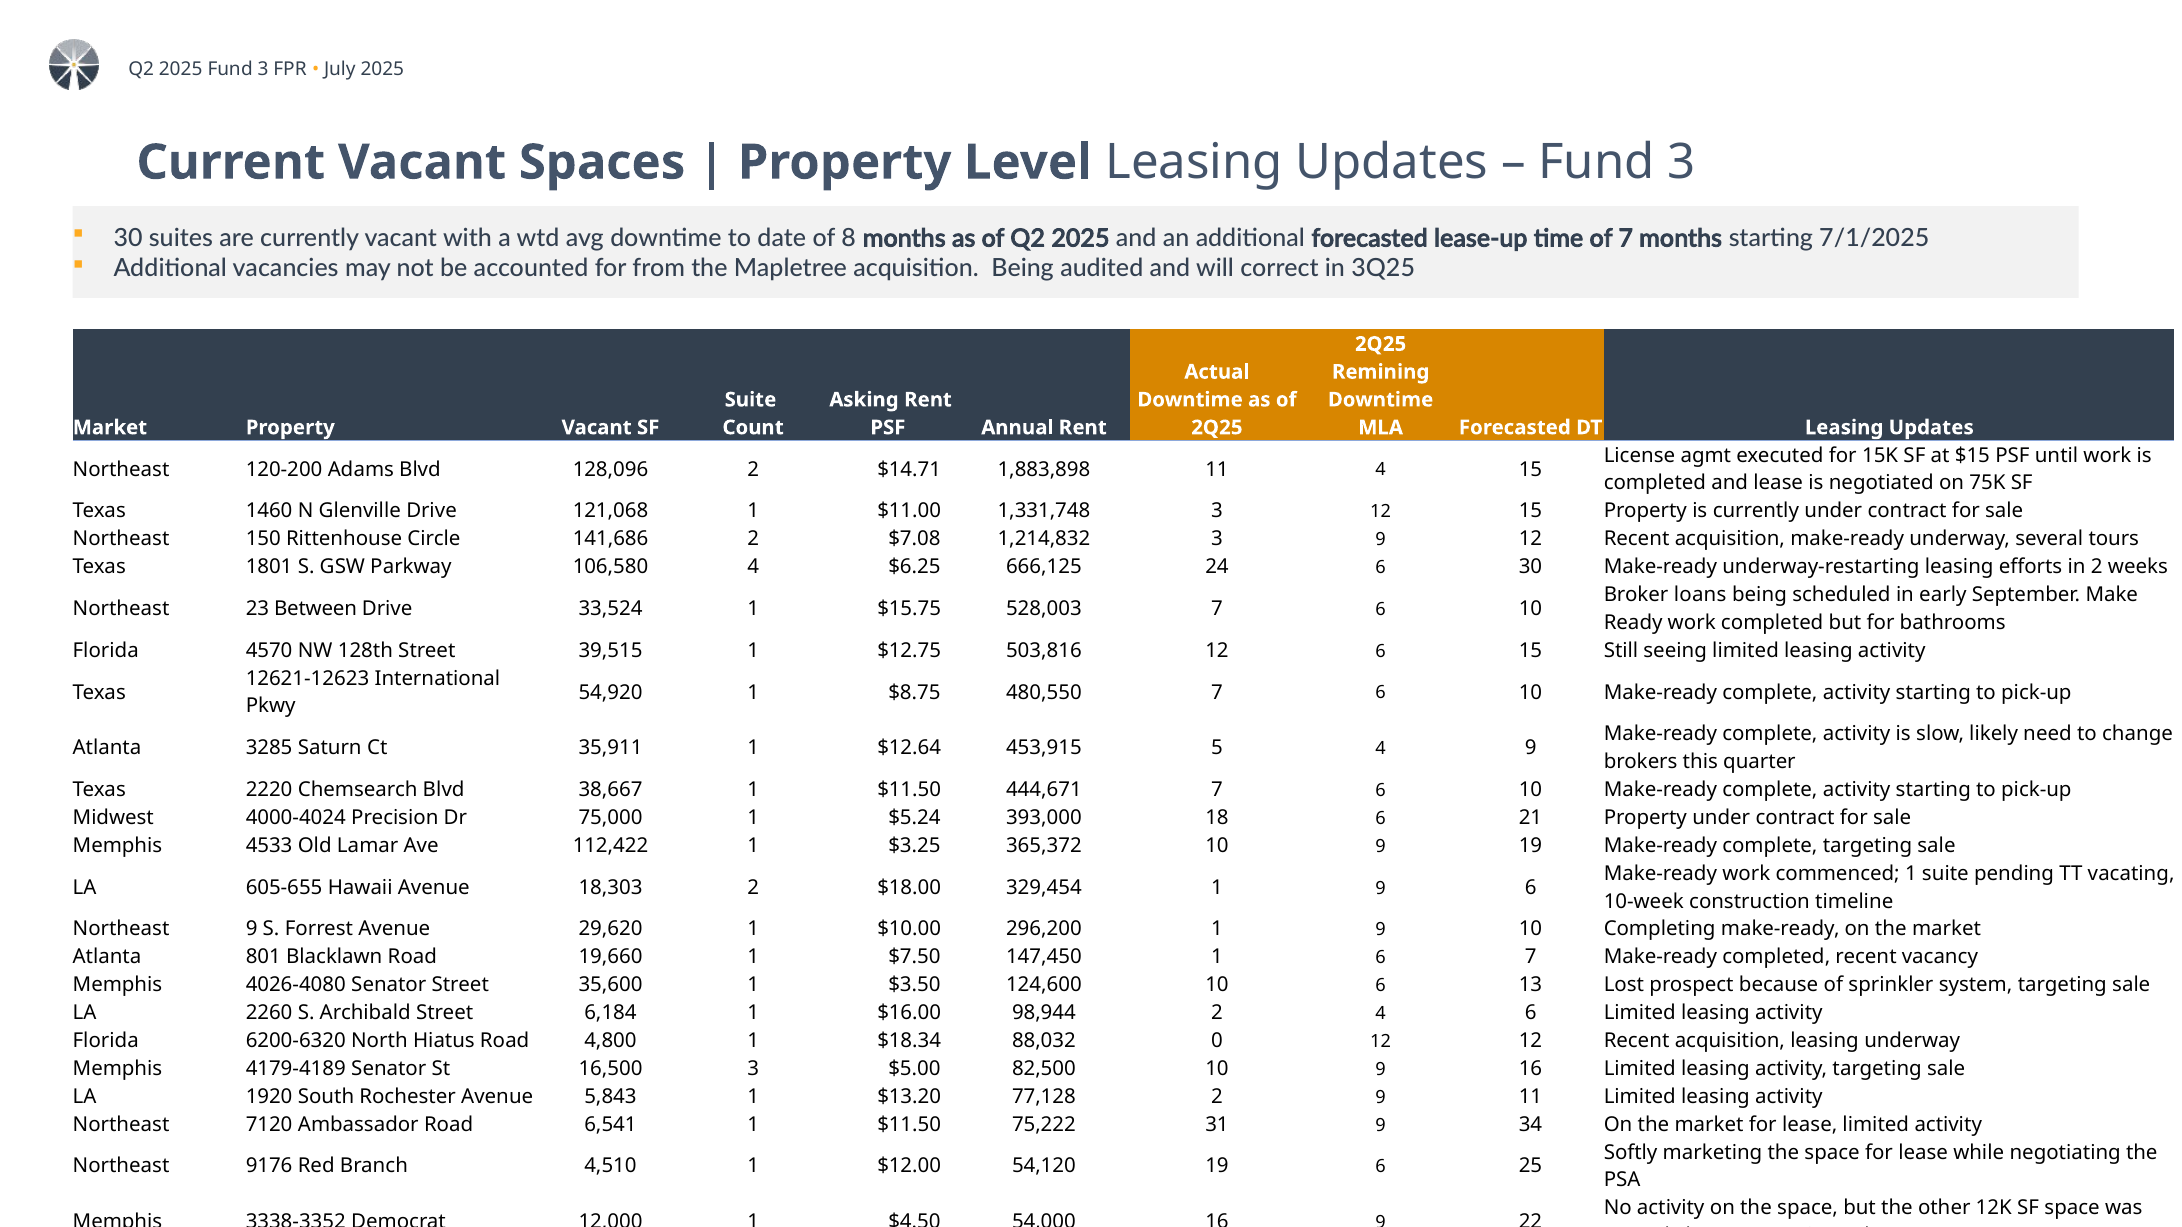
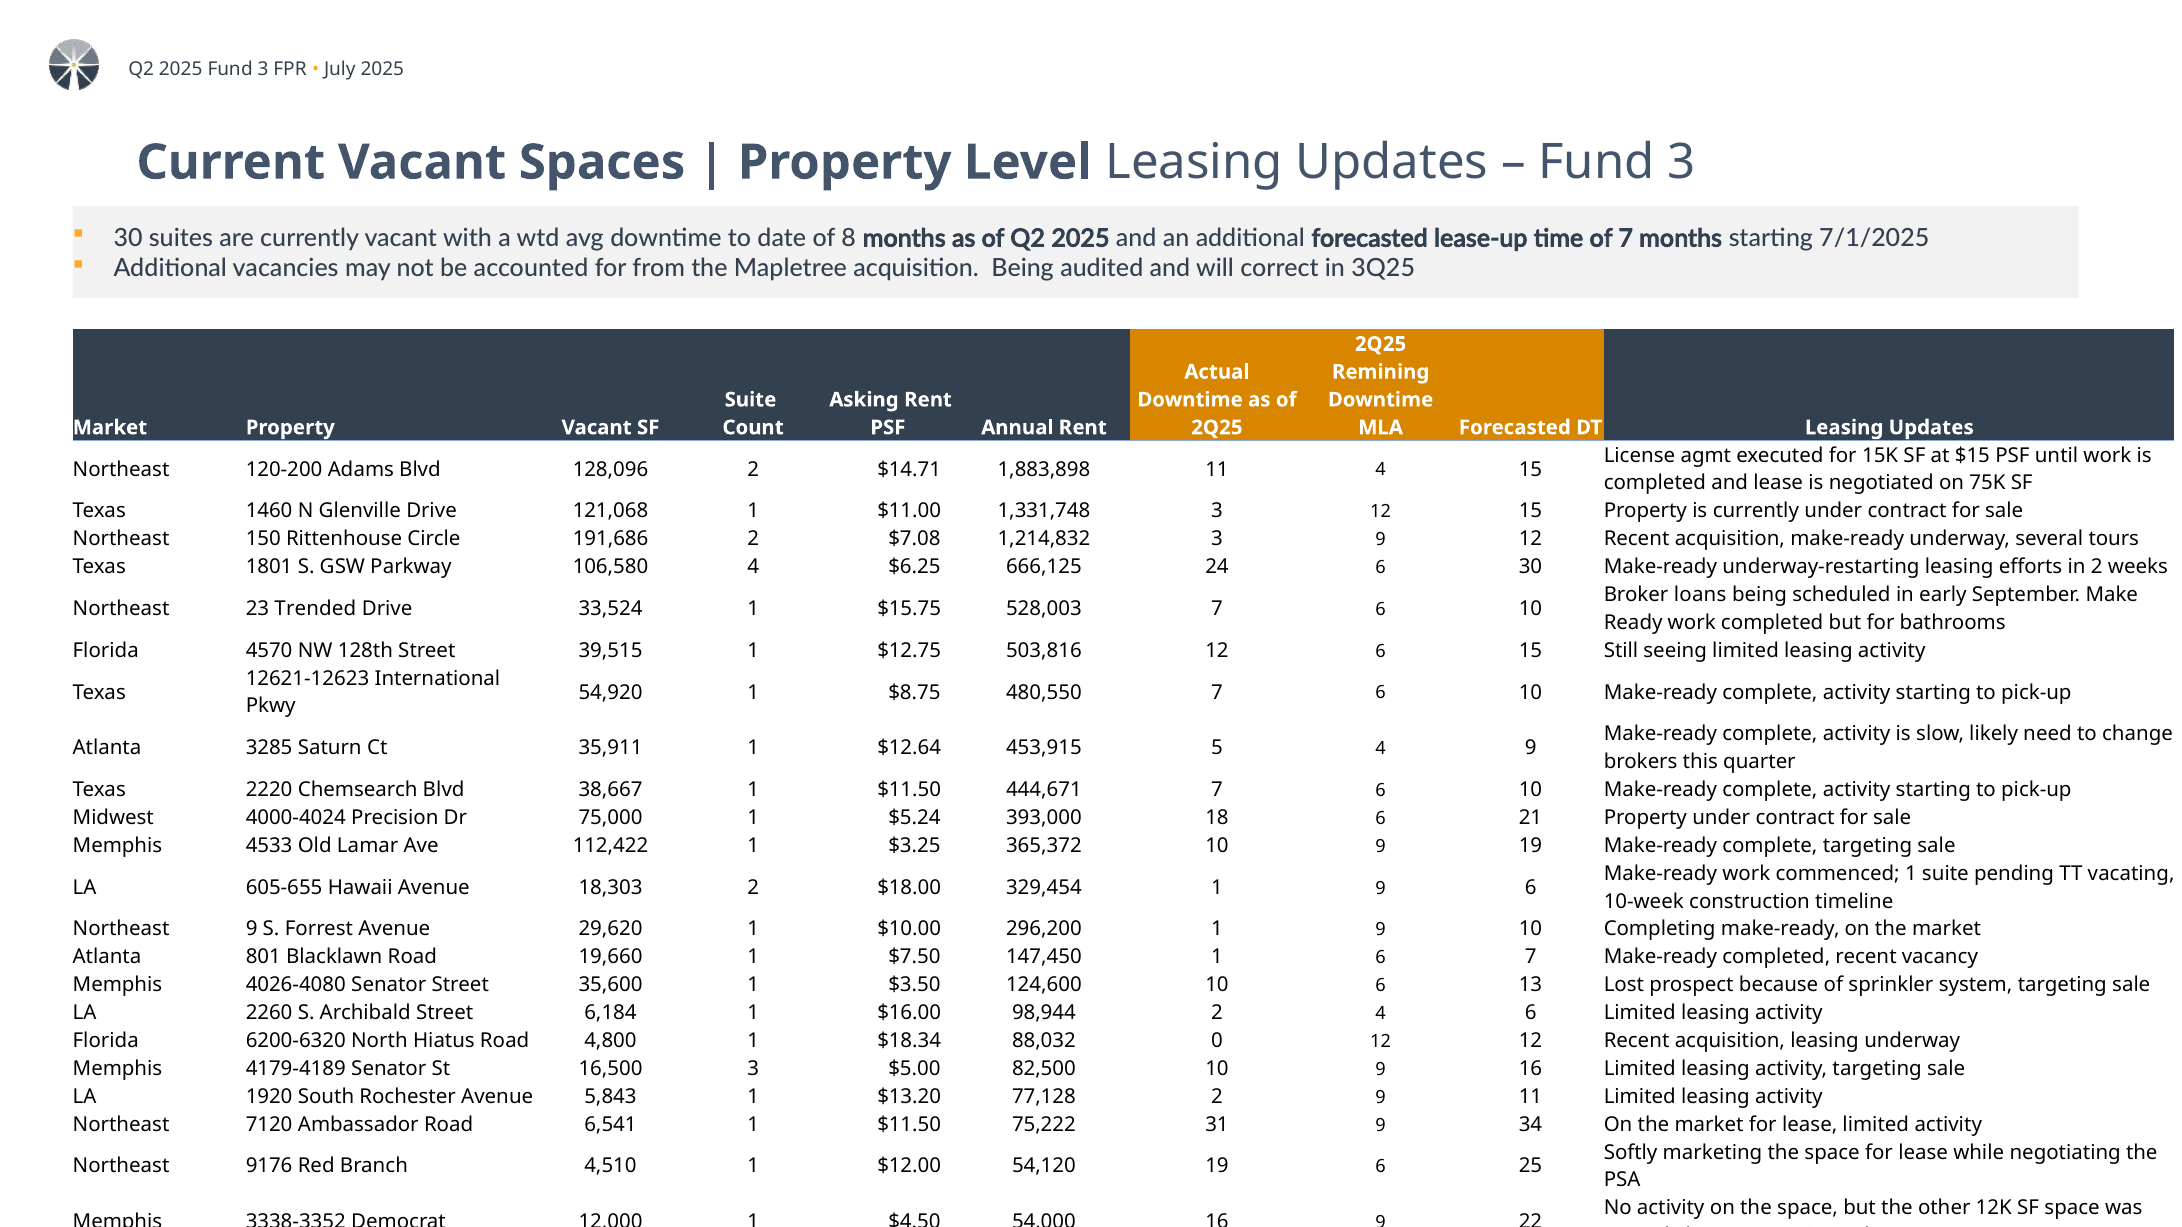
141,686: 141,686 -> 191,686 (611, 539)
Between: Between -> Trended (315, 609)
